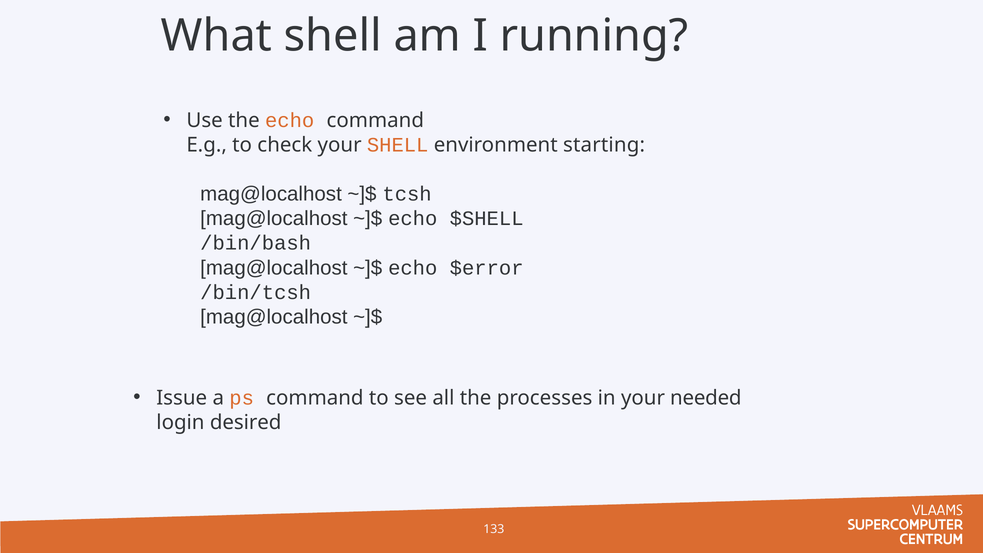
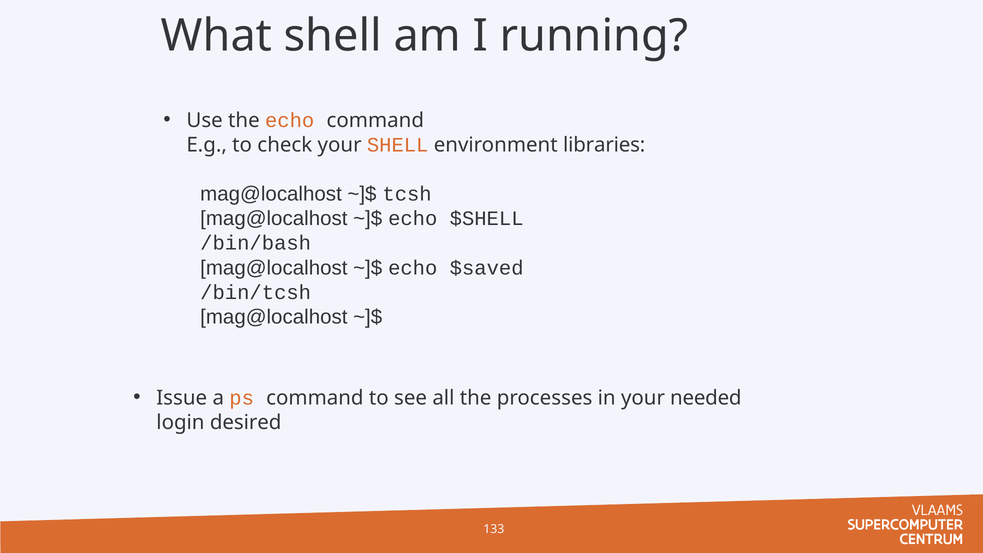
starting: starting -> libraries (604, 145)
$error: $error -> $saved (487, 268)
